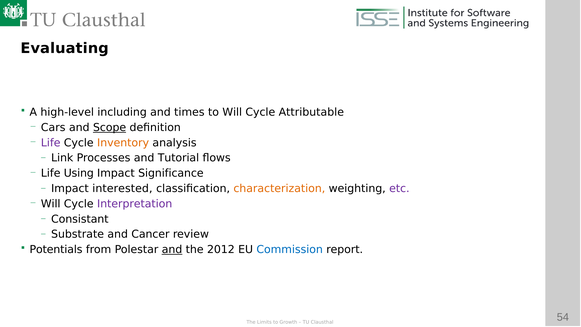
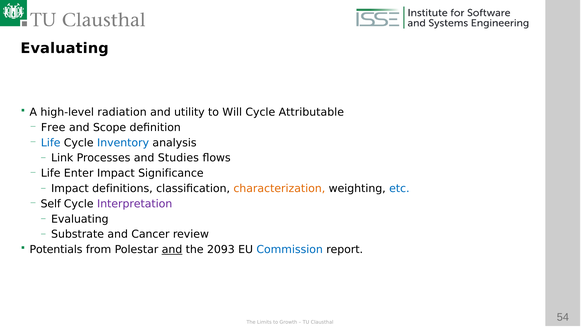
including: including -> radiation (122, 112)
times: times -> utility (189, 112)
Cars: Cars -> Free (53, 127)
Scope underline: present -> none (110, 127)
Life colour: purple -> blue (51, 143)
Inventory colour: orange -> blue (123, 143)
Tutorial: Tutorial -> Studies (178, 158)
Using: Using -> Enter (79, 173)
interested: interested -> definitions (122, 188)
etc colour: purple -> blue (399, 188)
Will: Will -> Self (51, 204)
Consistant: Consistant -> Evaluating (80, 219)
2012: 2012 -> 2093 (221, 249)
